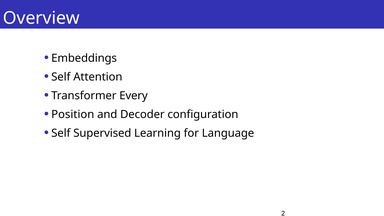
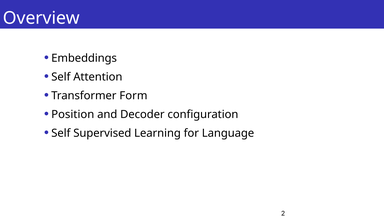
Every: Every -> Form (133, 96)
